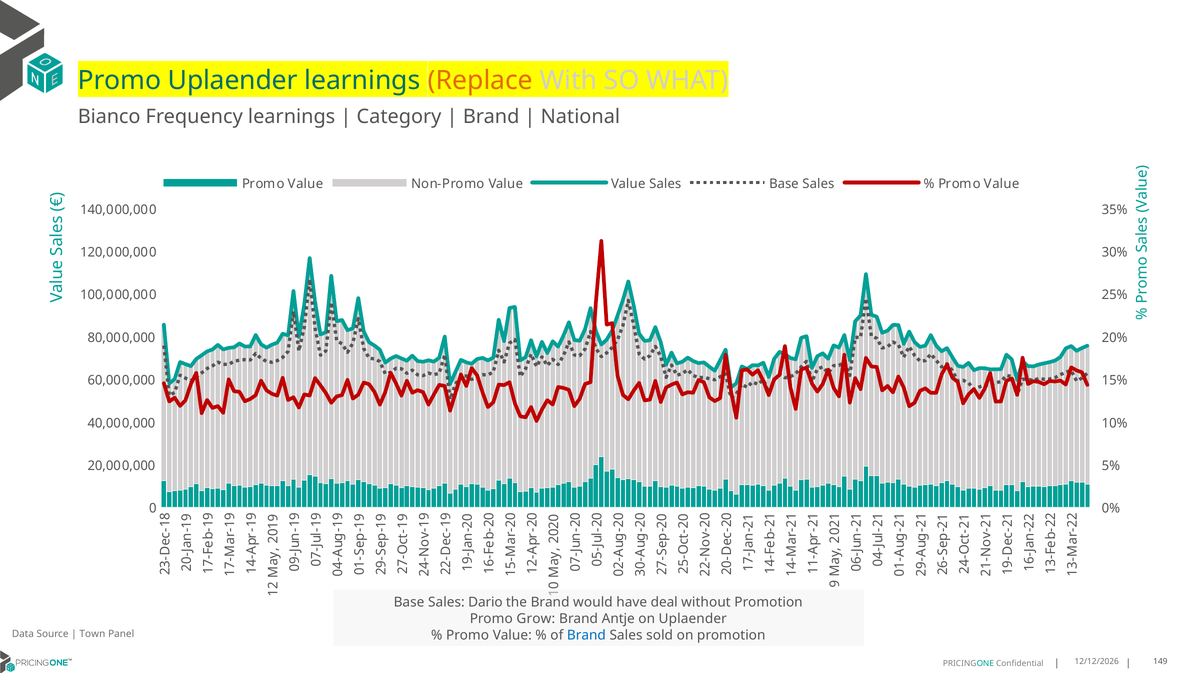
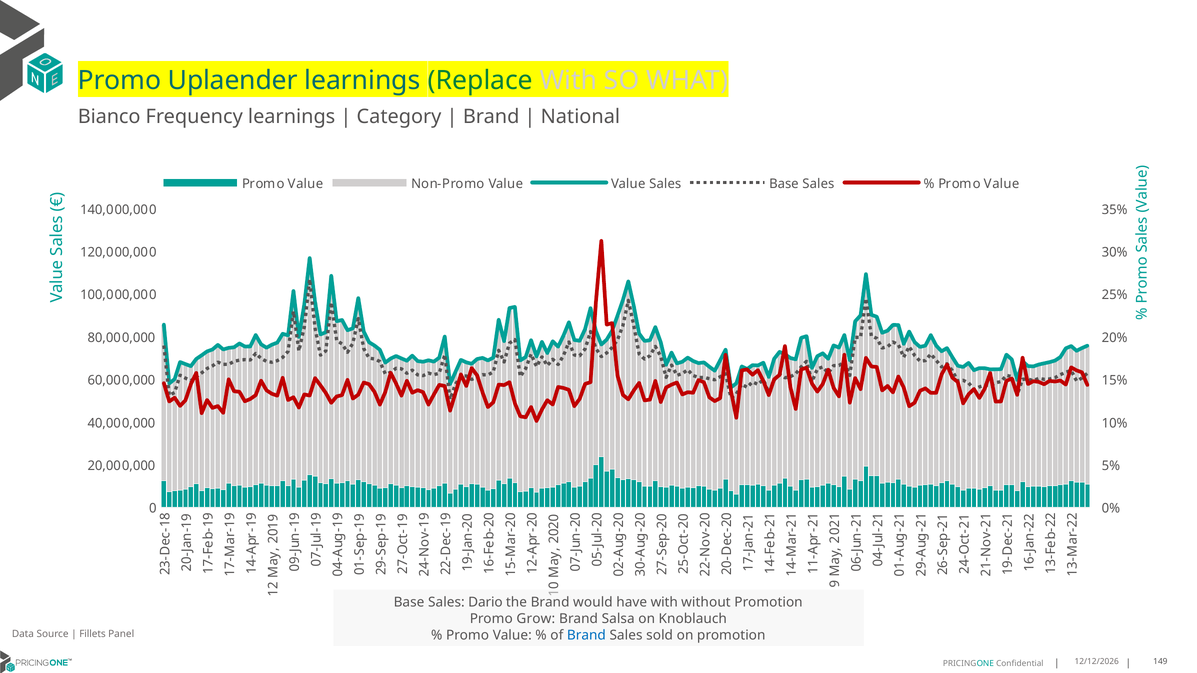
Replace colour: orange -> green (480, 80)
have deal: deal -> with (664, 603)
Antje: Antje -> Salsa (618, 619)
on Uplaender: Uplaender -> Knoblauch (693, 619)
Town: Town -> Fillets (92, 634)
